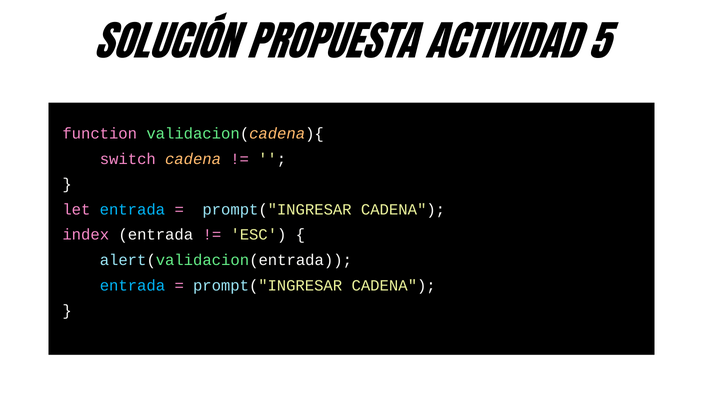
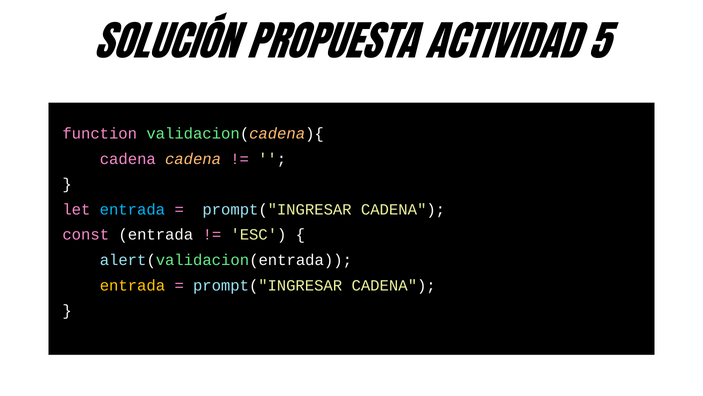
switch: switch -> cadena (128, 159)
index: index -> const (86, 235)
entrada colour: light blue -> yellow (132, 285)
